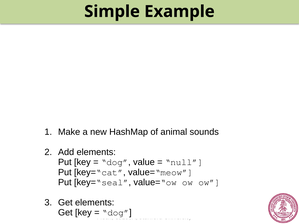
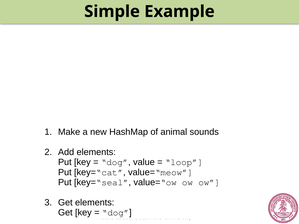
null: null -> loop (184, 162)
